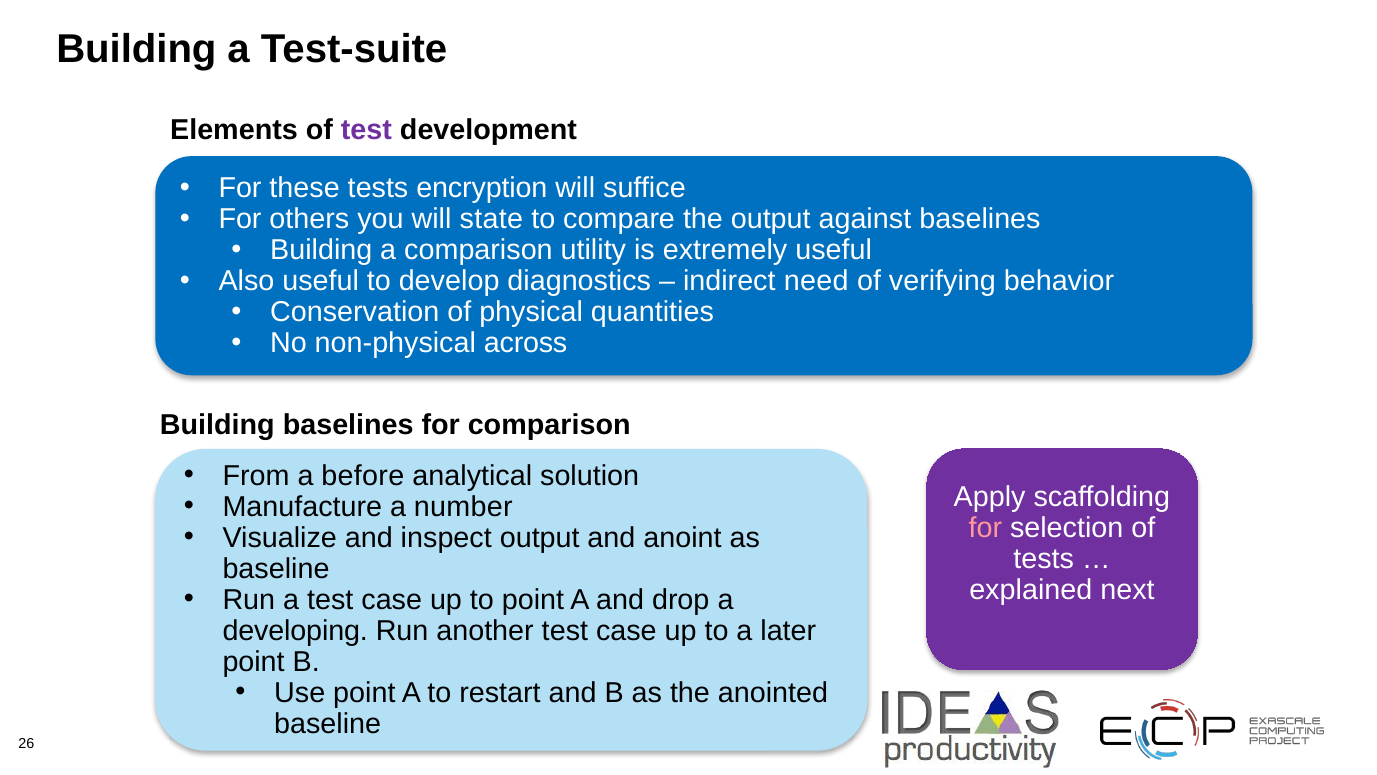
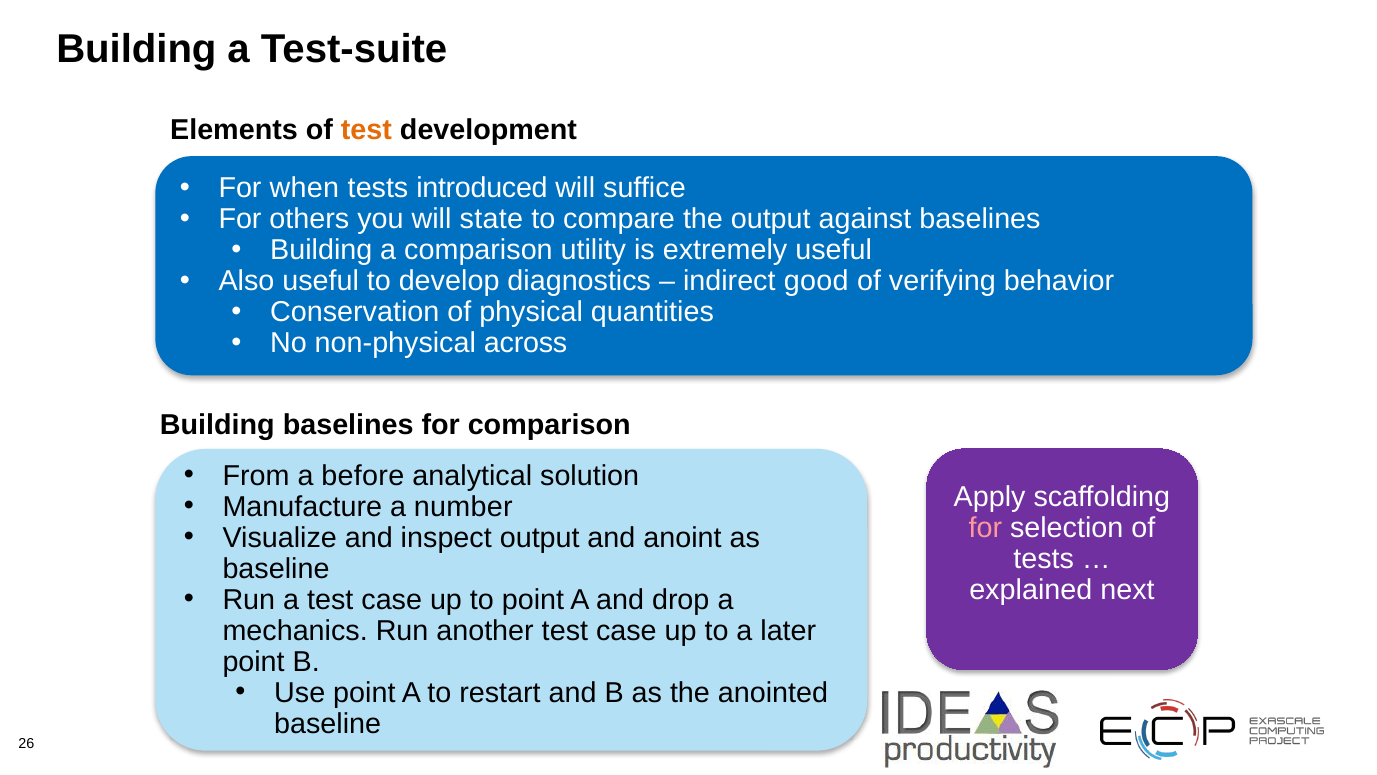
test colour: purple -> orange (366, 130)
these: these -> when (304, 188)
encryption: encryption -> introduced (482, 188)
need: need -> good (816, 281)
developing: developing -> mechanics (295, 630)
